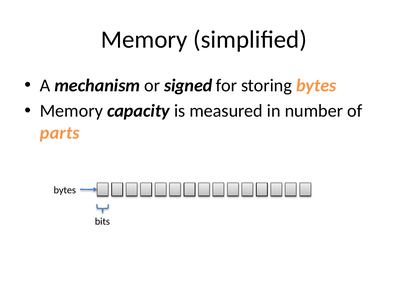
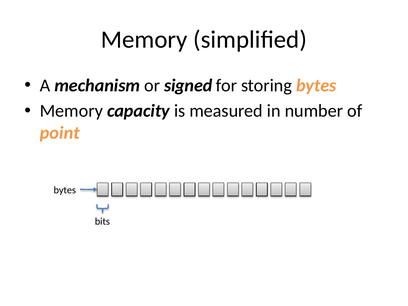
parts: parts -> point (60, 133)
